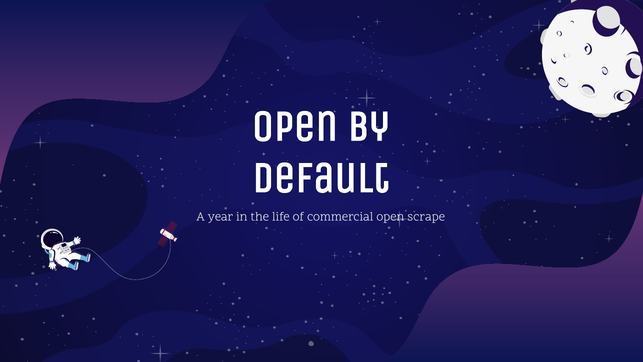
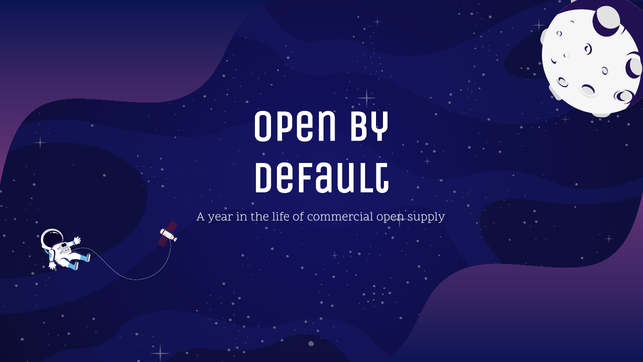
scrape: scrape -> supply (426, 216)
